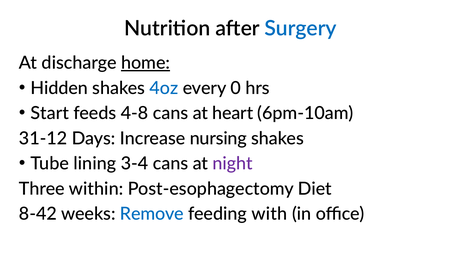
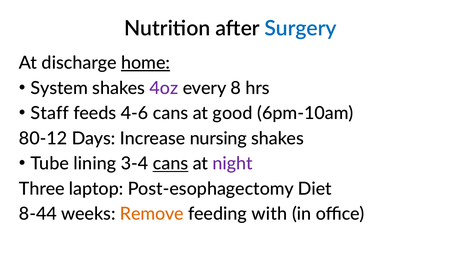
Hidden: Hidden -> System (59, 88)
4oz colour: blue -> purple (164, 88)
0: 0 -> 8 (236, 88)
Start: Start -> Staff (50, 113)
4-8: 4-8 -> 4-6 (135, 113)
heart: heart -> good (233, 113)
31-12: 31-12 -> 80-12 (43, 138)
cans underline: none -> present (171, 164)
within: within -> laptop (96, 189)
8-42: 8-42 -> 8-44 (38, 214)
Remove colour: blue -> orange (152, 214)
